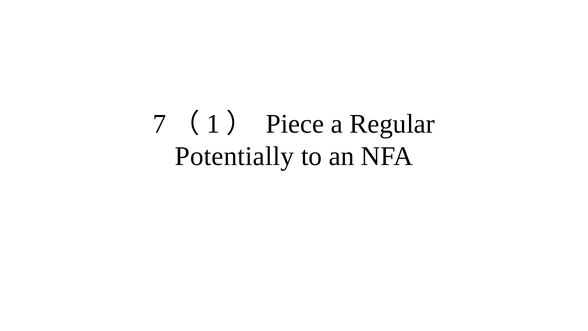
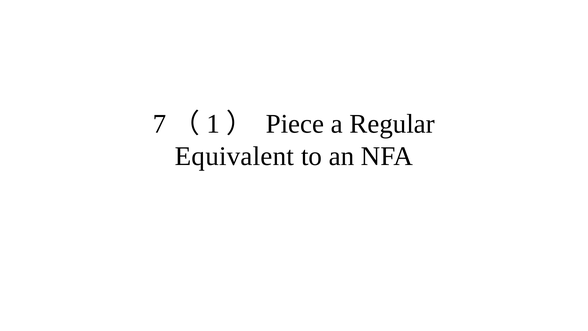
Potentially: Potentially -> Equivalent (234, 156)
